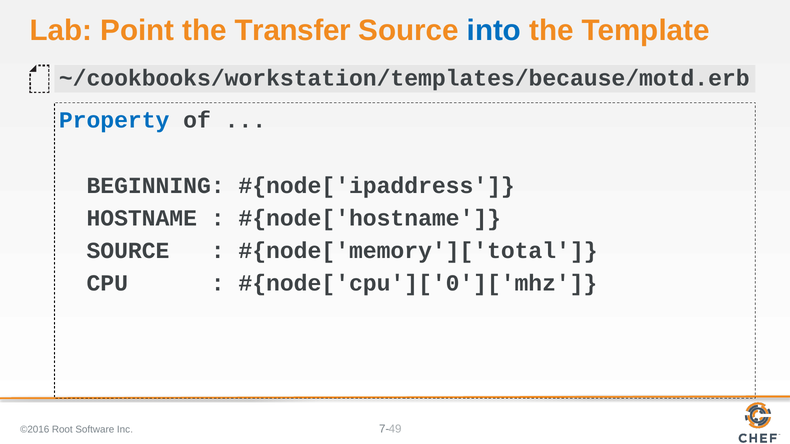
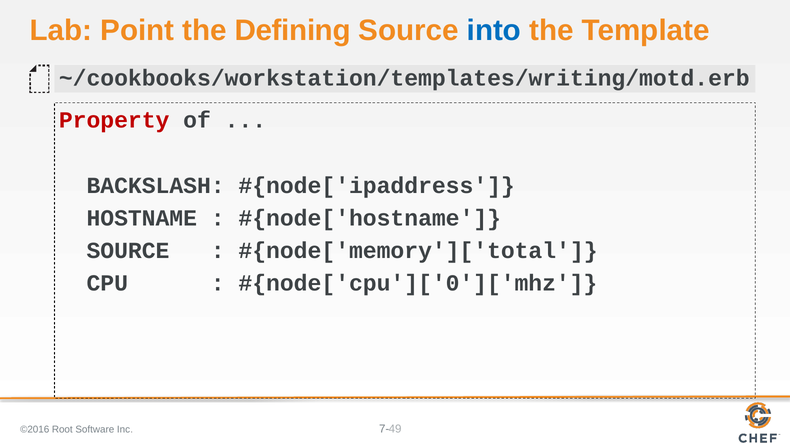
Transfer: Transfer -> Defining (293, 31)
~/cookbooks/workstation/templates/because/motd.erb: ~/cookbooks/workstation/templates/because/motd.erb -> ~/cookbooks/workstation/templates/writing/motd.erb (404, 78)
Property colour: blue -> red (114, 120)
BEGINNING: BEGINNING -> BACKSLASH (156, 186)
